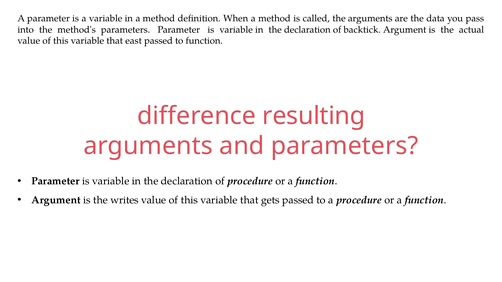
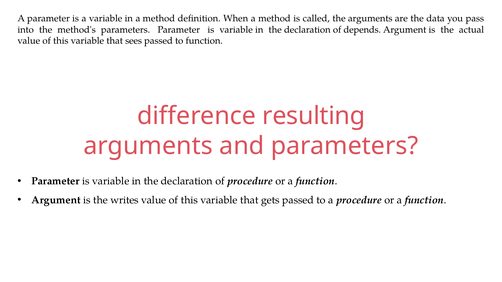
backtick: backtick -> depends (362, 30)
east: east -> sees (134, 41)
